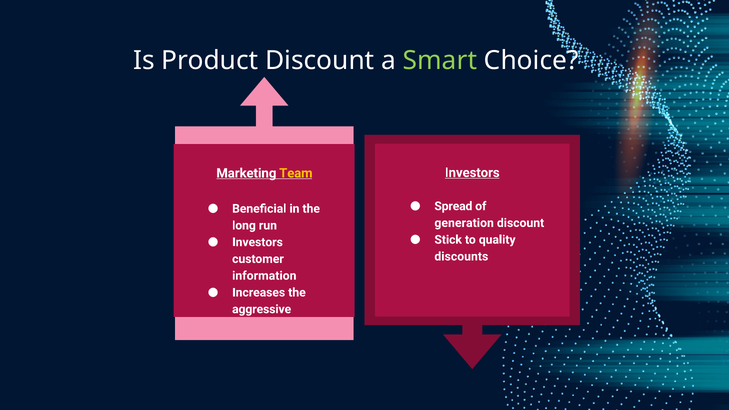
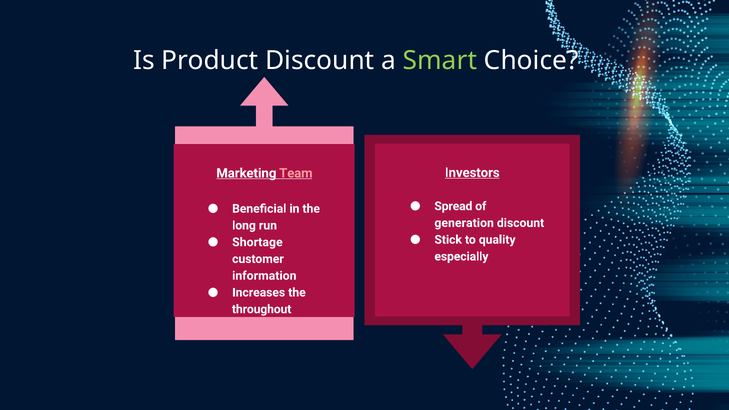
Team colour: yellow -> pink (296, 173)
Investors: Investors -> Shortage (257, 242)
discounts: discounts -> especially (461, 256)
aggressive: aggressive -> throughout (262, 309)
